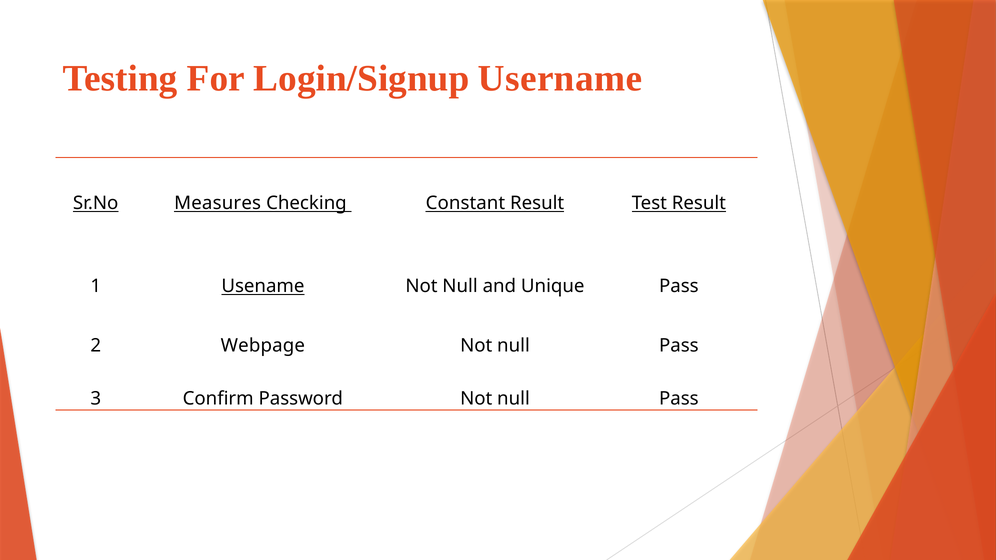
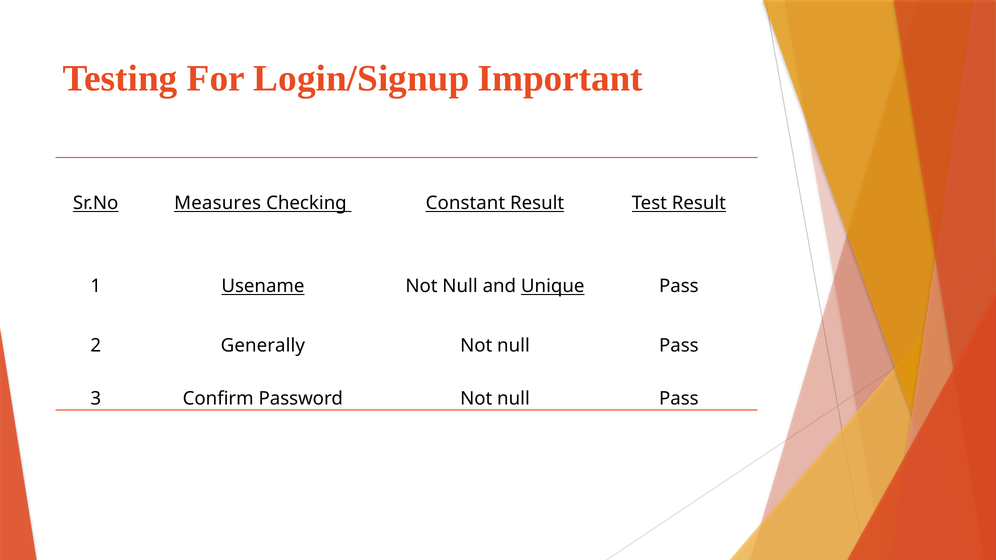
Username: Username -> Important (560, 79)
Unique underline: none -> present (553, 286)
Webpage: Webpage -> Generally (263, 346)
